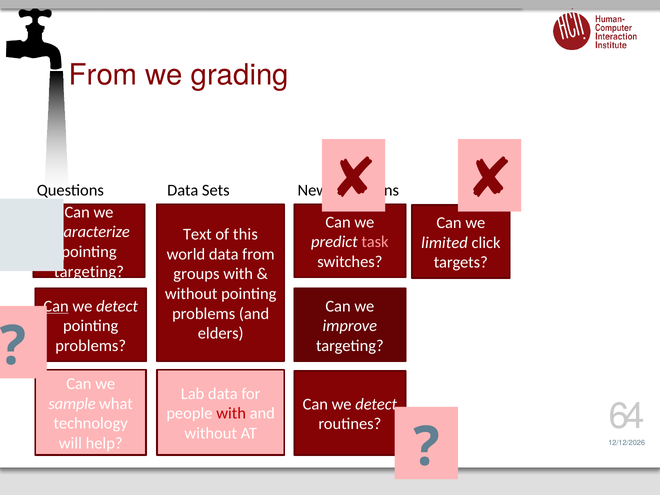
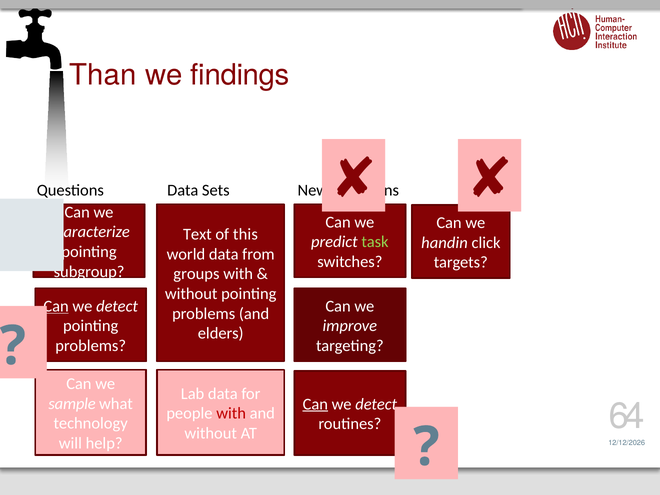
From: From -> Than (103, 75)
grading: grading -> findings (240, 75)
task colour: pink -> light green (375, 242)
limited: limited -> handin (444, 243)
targeting: targeting -> subgroup (89, 272)
Can underline: none -> present (315, 404)
